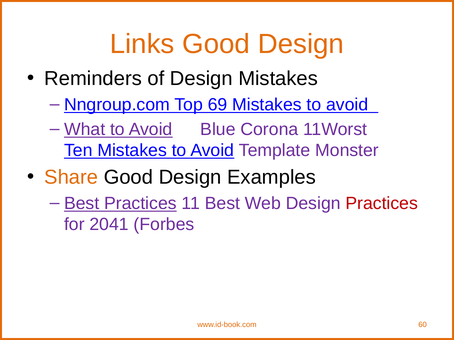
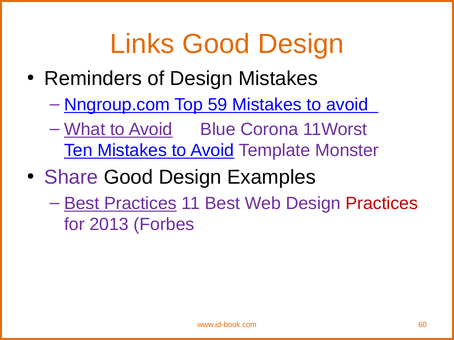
69: 69 -> 59 (218, 105)
Share colour: orange -> purple (71, 178)
2041: 2041 -> 2013 (109, 225)
